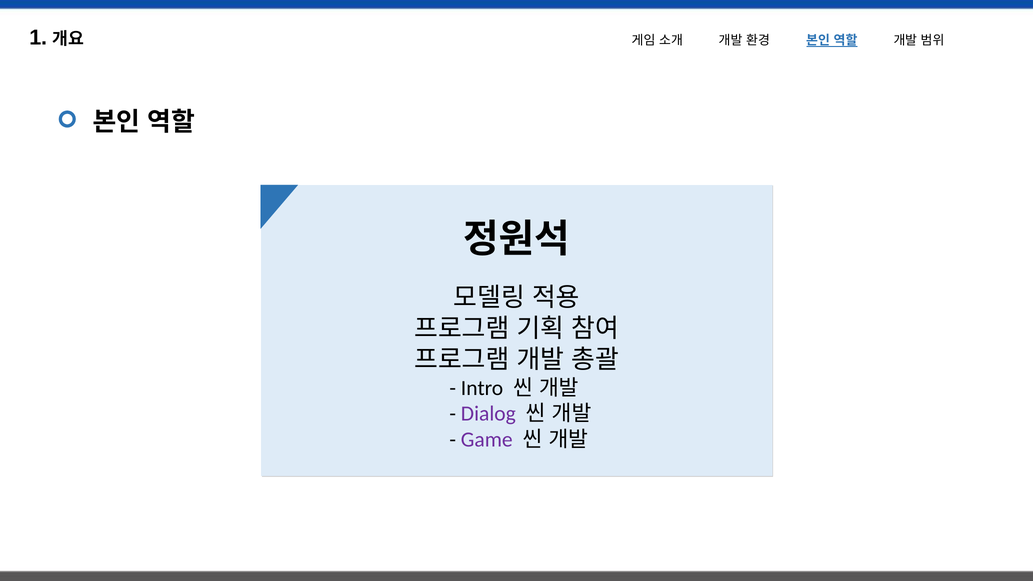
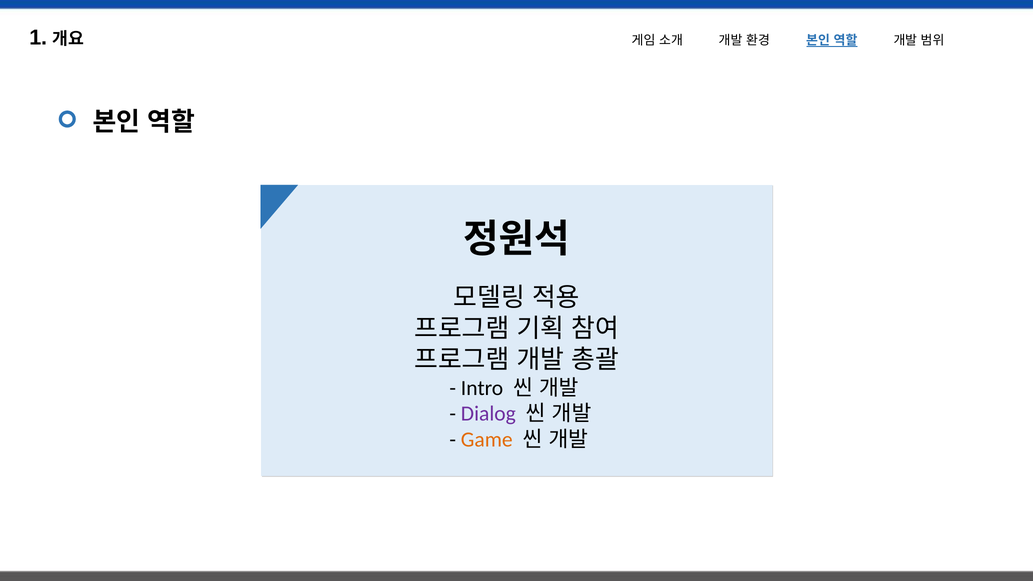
Game colour: purple -> orange (487, 440)
